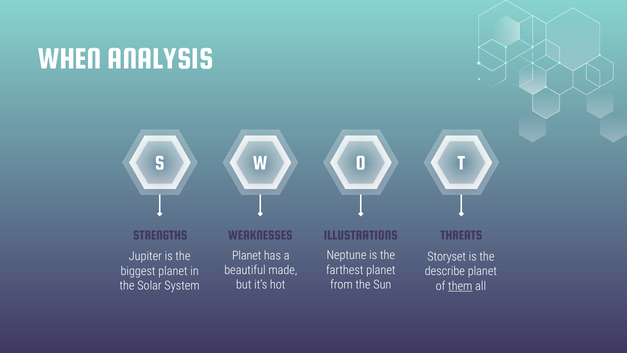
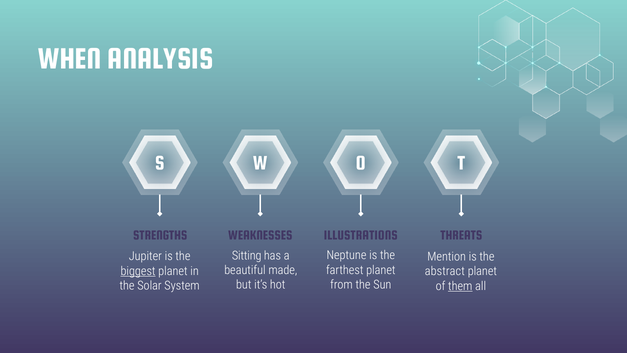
Planet: Planet -> Sitting (247, 255)
Storyset: Storyset -> Mention (447, 256)
biggest underline: none -> present (138, 271)
describe: describe -> abstract (445, 271)
